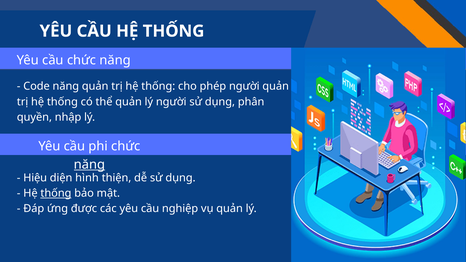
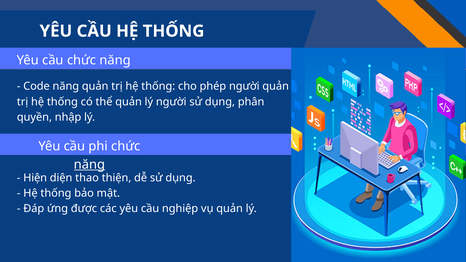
Hiệu: Hiệu -> Hiện (35, 178)
hình: hình -> thao (87, 178)
thống underline: present -> none (56, 193)
